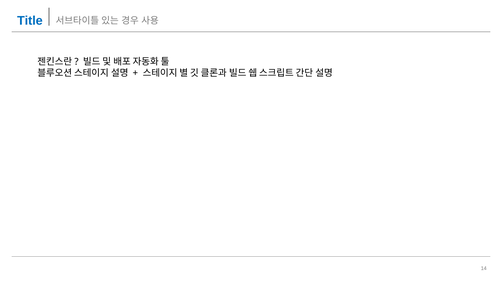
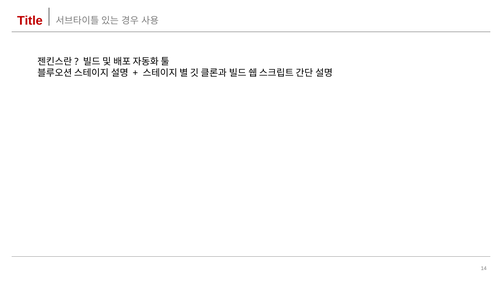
Title colour: blue -> red (30, 21)
